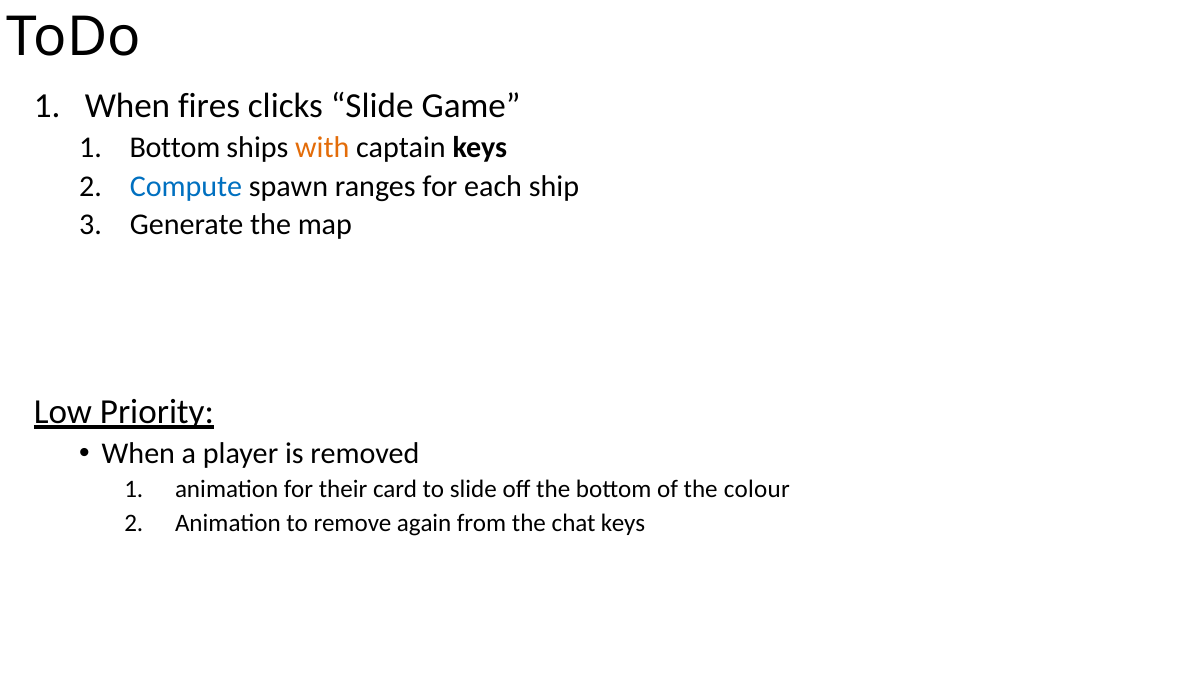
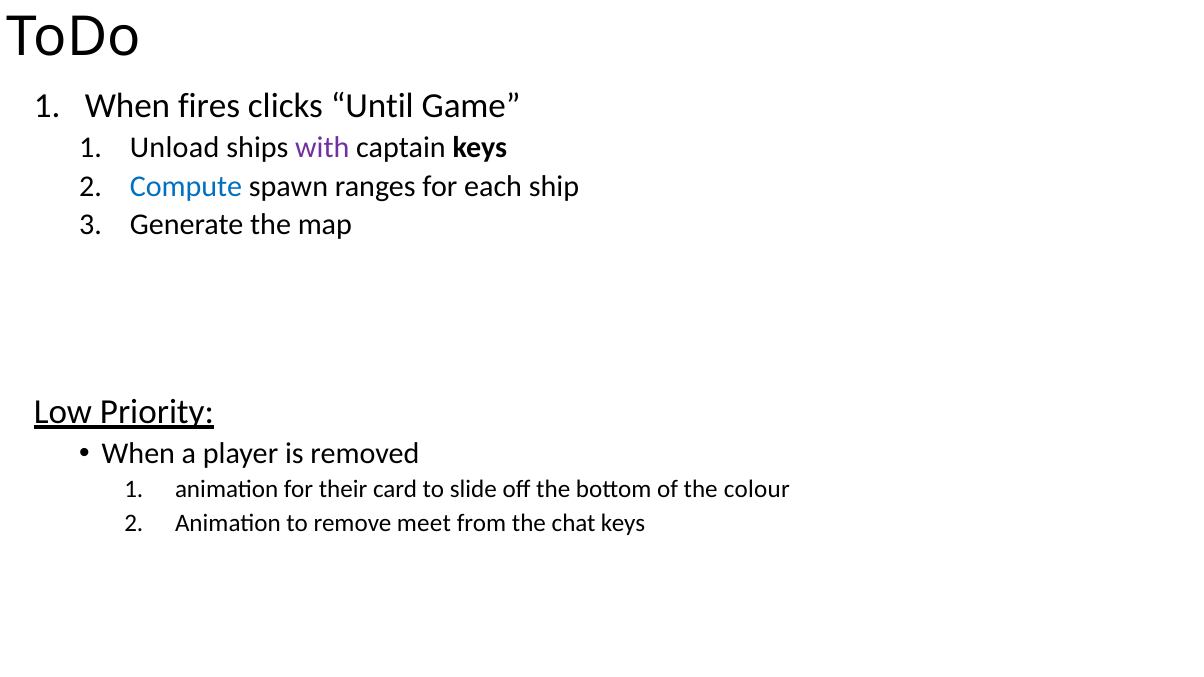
clicks Slide: Slide -> Until (372, 106)
Bottom: Bottom -> Unload (175, 148)
with colour: orange -> purple (322, 148)
again: again -> meet (424, 523)
